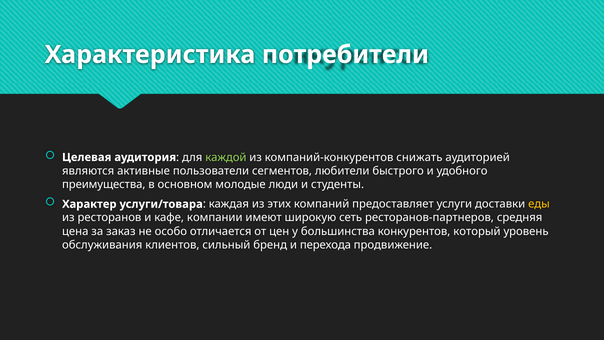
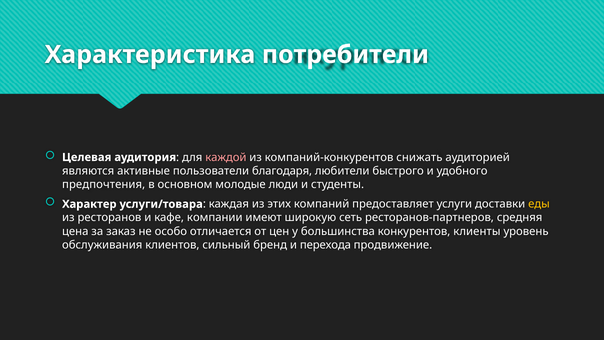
каждой colour: light green -> pink (226, 157)
сегментов: сегментов -> благодаря (282, 171)
преимущества: преимущества -> предпочтения (104, 184)
который: который -> клиенты (477, 231)
